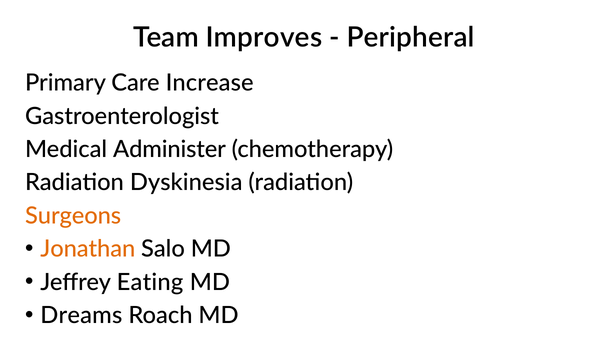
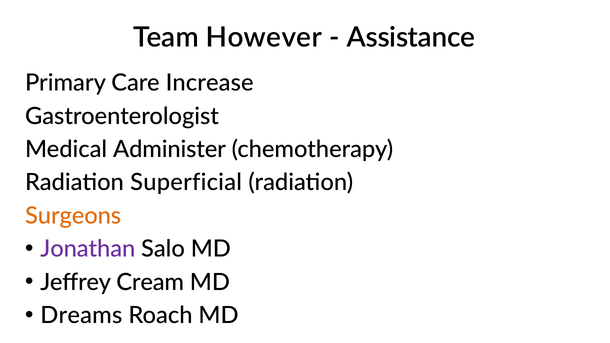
Improves: Improves -> However (264, 38)
Peripheral: Peripheral -> Assistance (411, 38)
Dyskinesia: Dyskinesia -> Superficial (186, 183)
Jonathan colour: orange -> purple (88, 249)
Eating: Eating -> Cream (150, 282)
